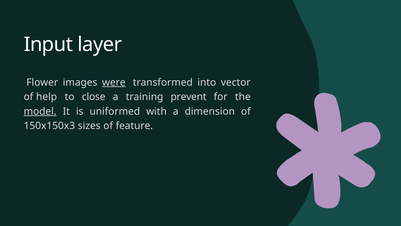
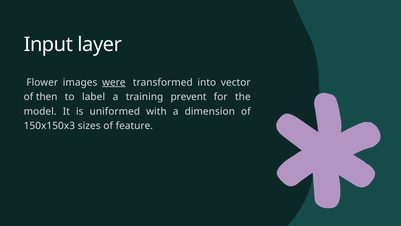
help: help -> then (47, 97)
close: close -> label (94, 97)
model underline: present -> none (40, 111)
